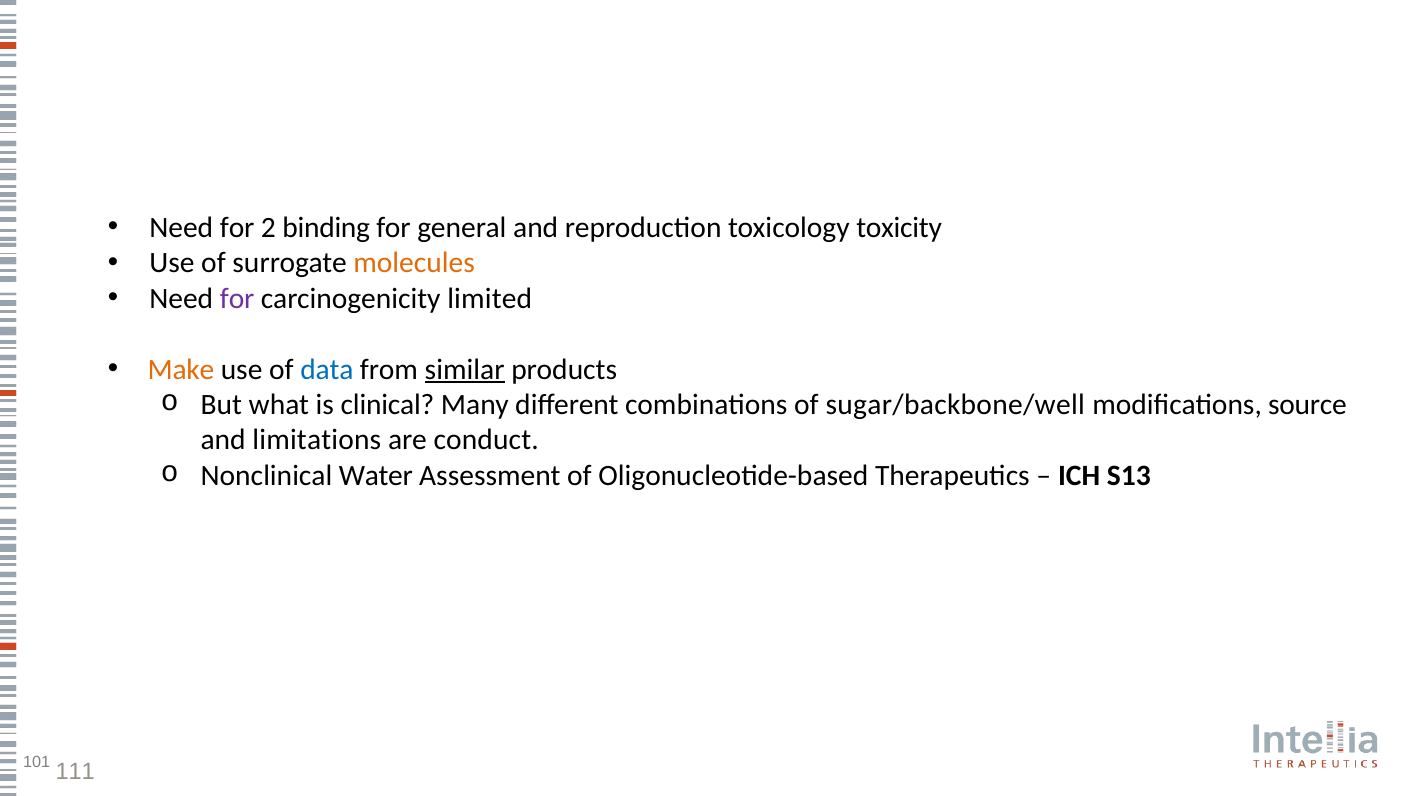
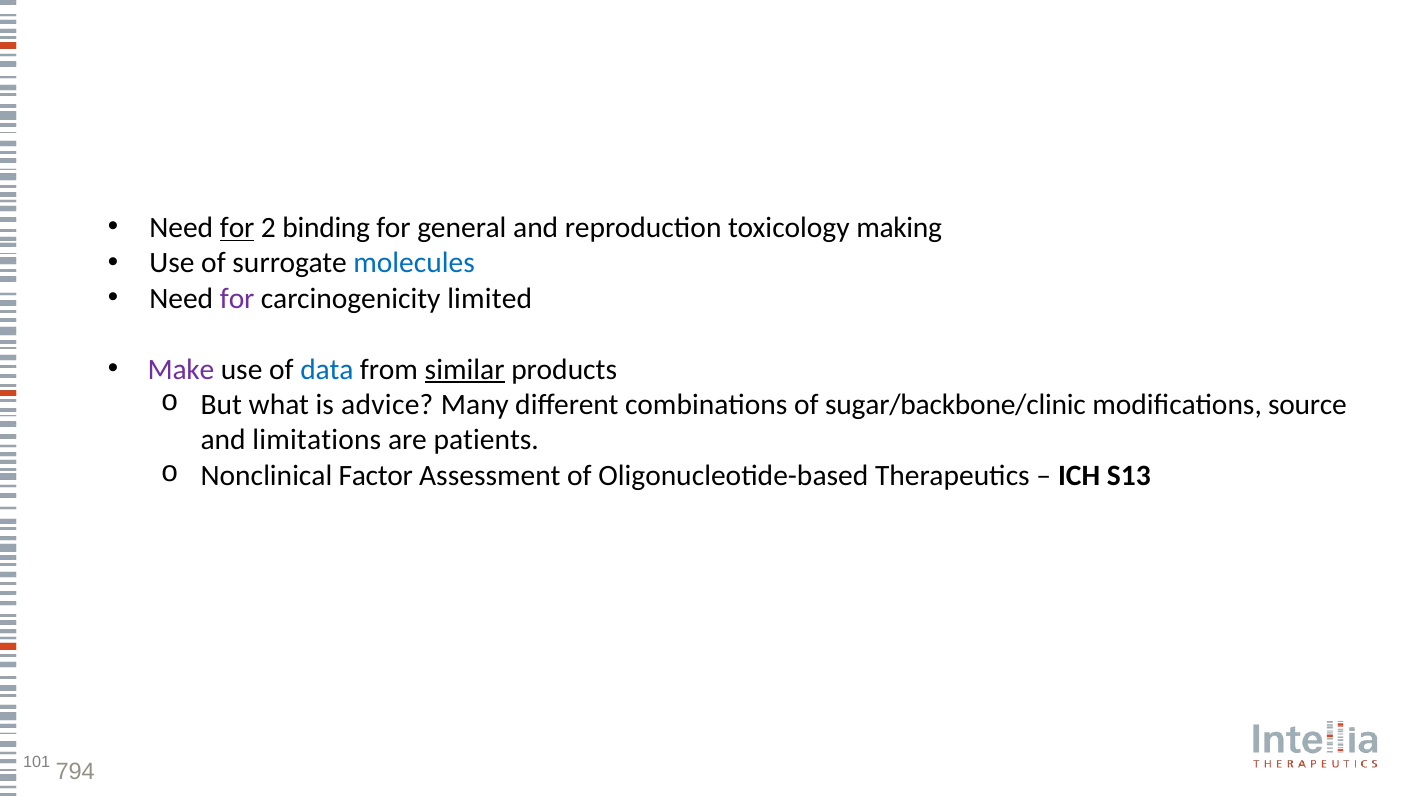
for underline: none -> present (237, 228)
toxicity: toxicity -> making (899, 228)
molecules colour: orange -> blue (414, 263)
Make colour: orange -> purple (181, 369)
clinical: clinical -> advice (387, 405)
sugar/backbone/well: sugar/backbone/well -> sugar/backbone/clinic (956, 405)
conduct: conduct -> patients (486, 440)
Water: Water -> Factor (376, 476)
111: 111 -> 794 (75, 772)
